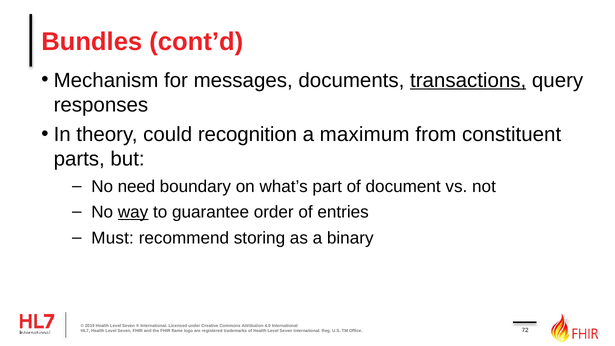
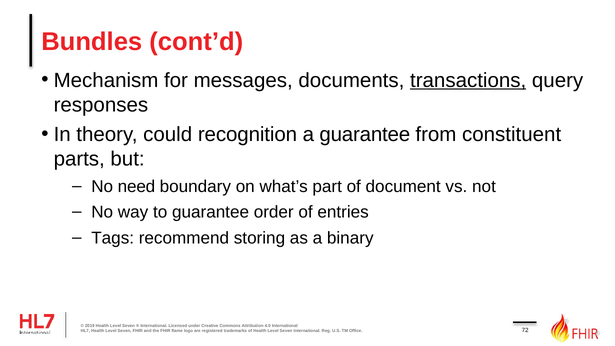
a maximum: maximum -> guarantee (365, 135)
way underline: present -> none (133, 212)
Must: Must -> Tags (113, 238)
